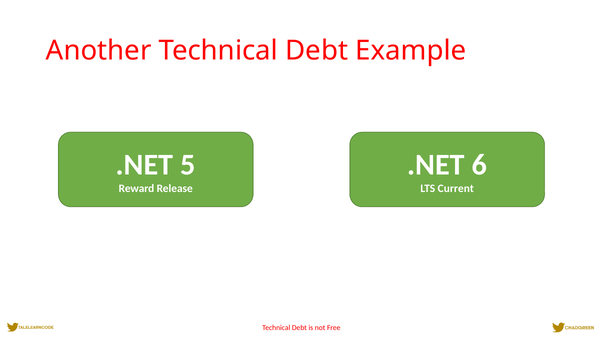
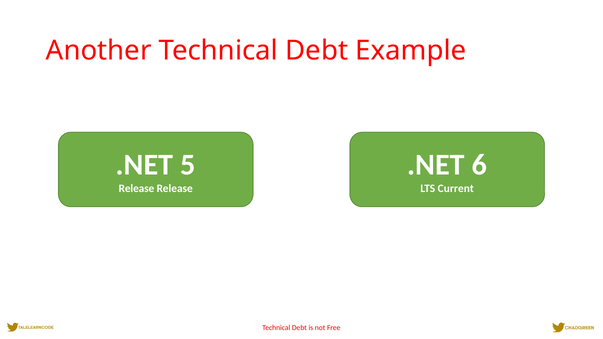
Reward: Reward -> Release (136, 188)
